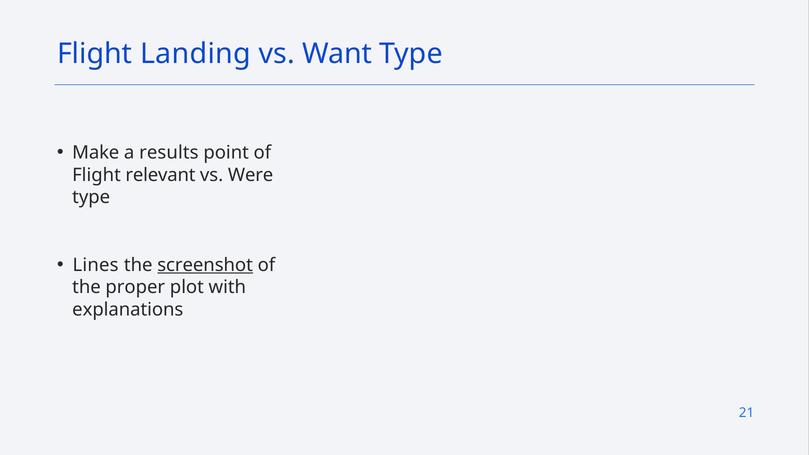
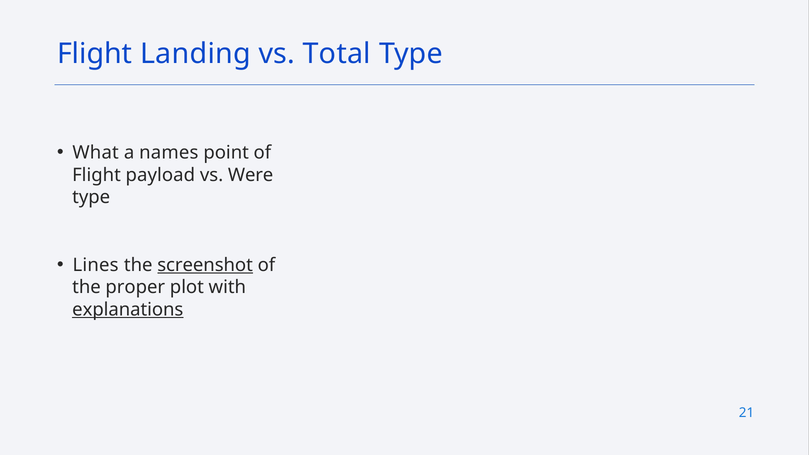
Want: Want -> Total (337, 54)
Make: Make -> What (96, 153)
results: results -> names (169, 153)
relevant: relevant -> payload (160, 175)
explanations underline: none -> present (128, 310)
